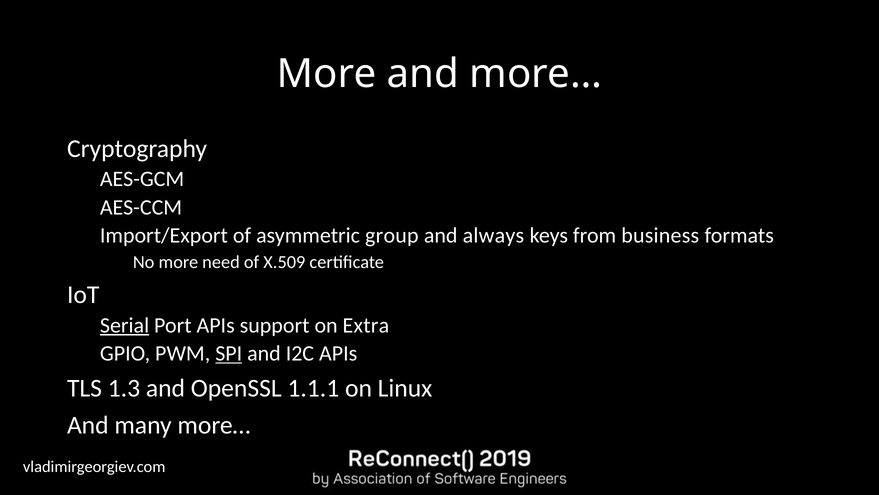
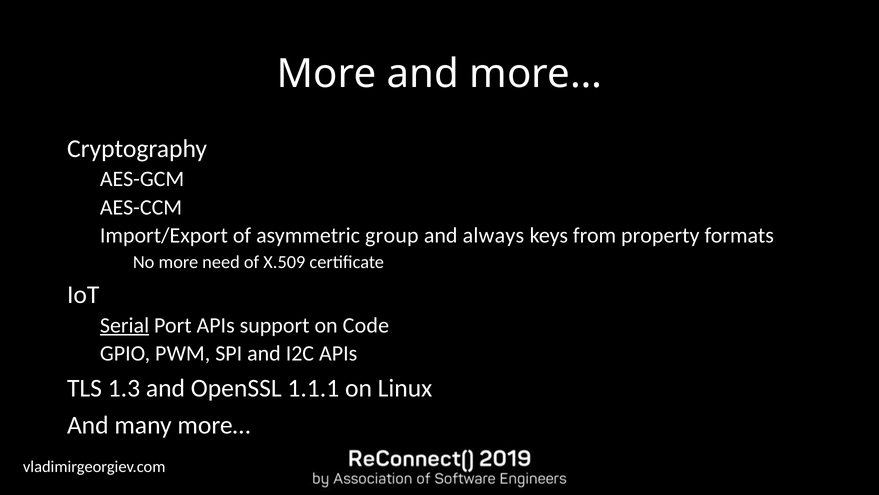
business: business -> property (660, 235)
Extra: Extra -> Code (366, 325)
SPI underline: present -> none (229, 353)
